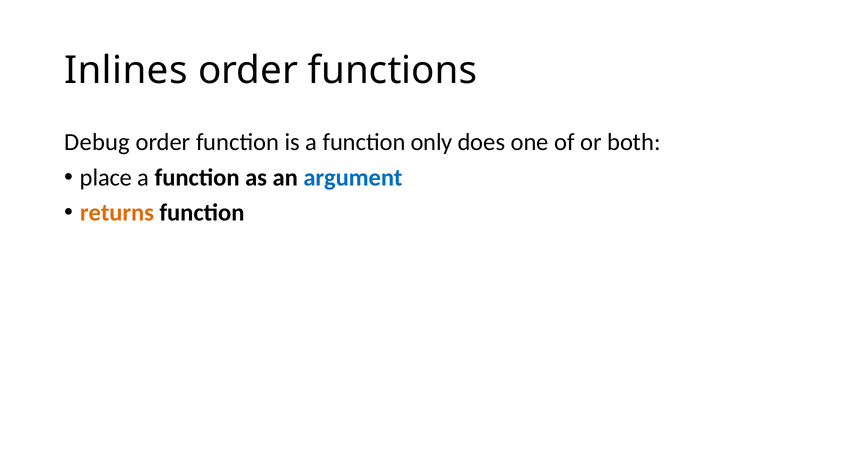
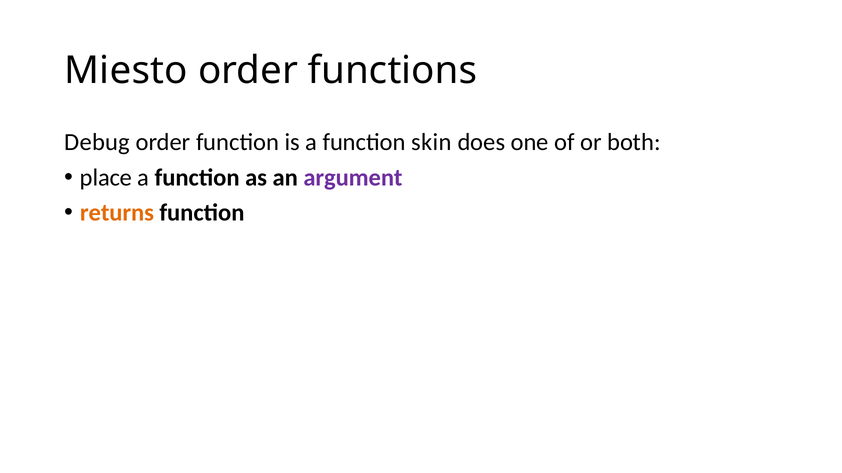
Inlines: Inlines -> Miesto (126, 71)
only: only -> skin (431, 142)
argument colour: blue -> purple (353, 178)
